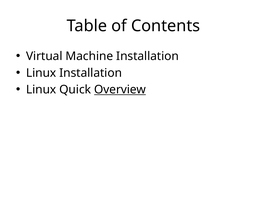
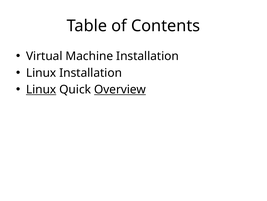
Linux underline: none -> present (41, 89)
